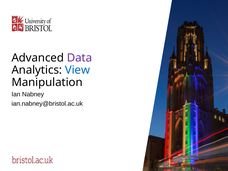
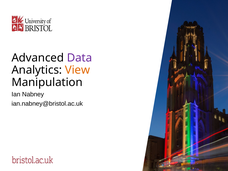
View colour: blue -> orange (77, 70)
